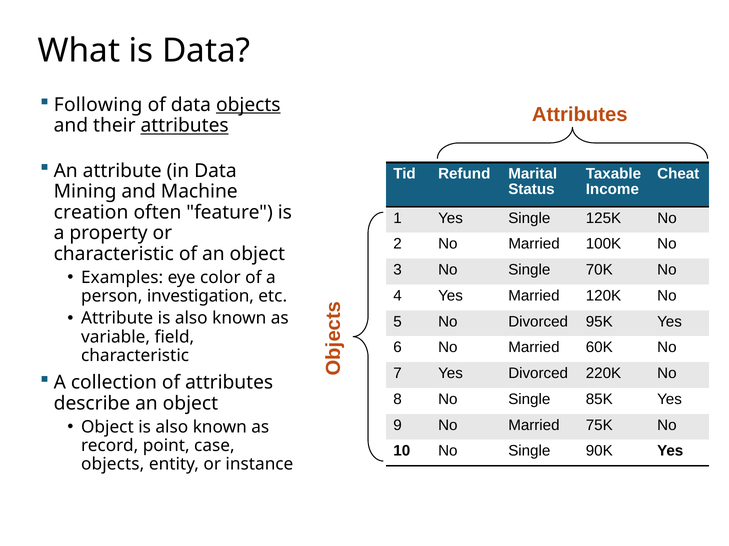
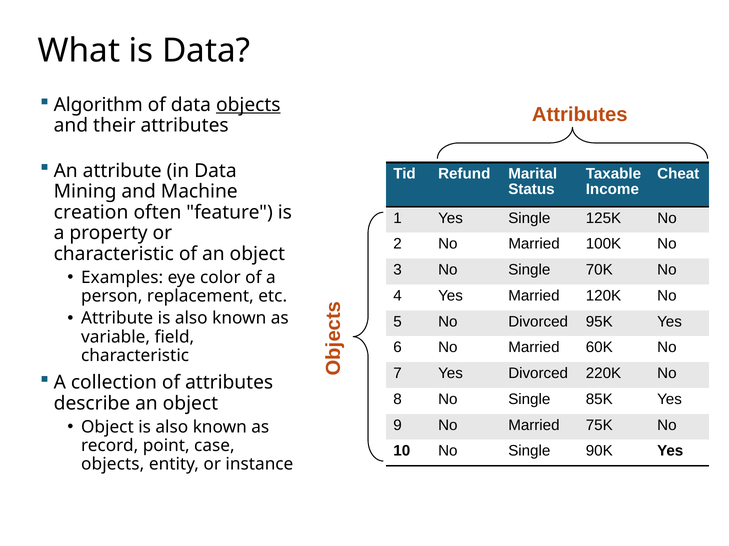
Following: Following -> Algorithm (98, 105)
attributes underline: present -> none (185, 126)
investigation: investigation -> replacement (200, 296)
